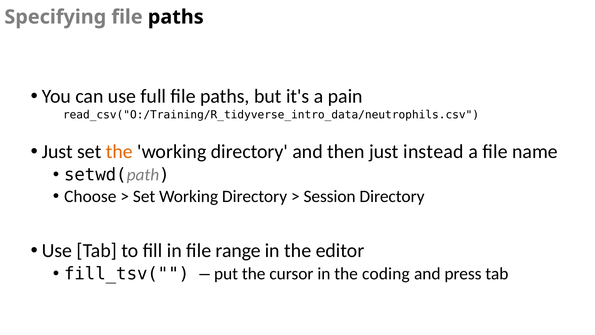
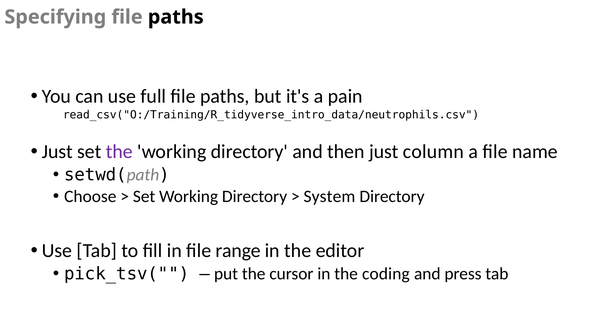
the colour: orange -> purple (119, 151)
instead: instead -> column (433, 151)
Session: Session -> System (329, 196)
fill_tsv(: fill_tsv( -> pick_tsv( (127, 273)
